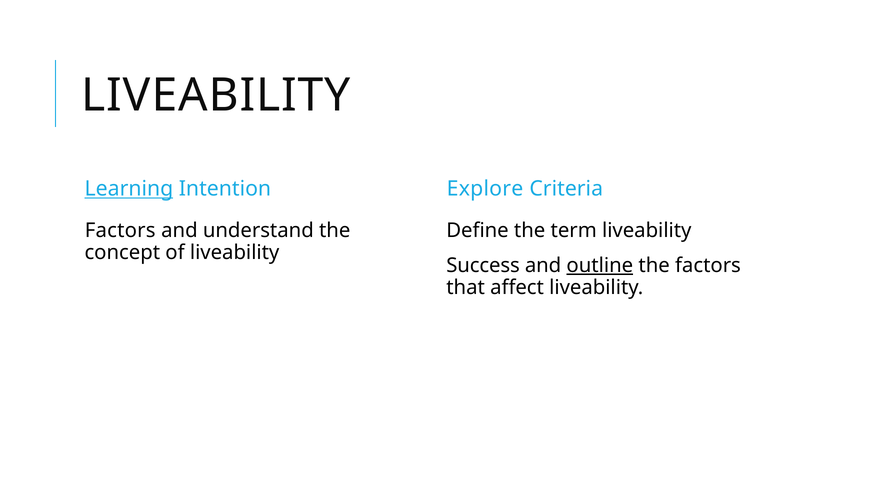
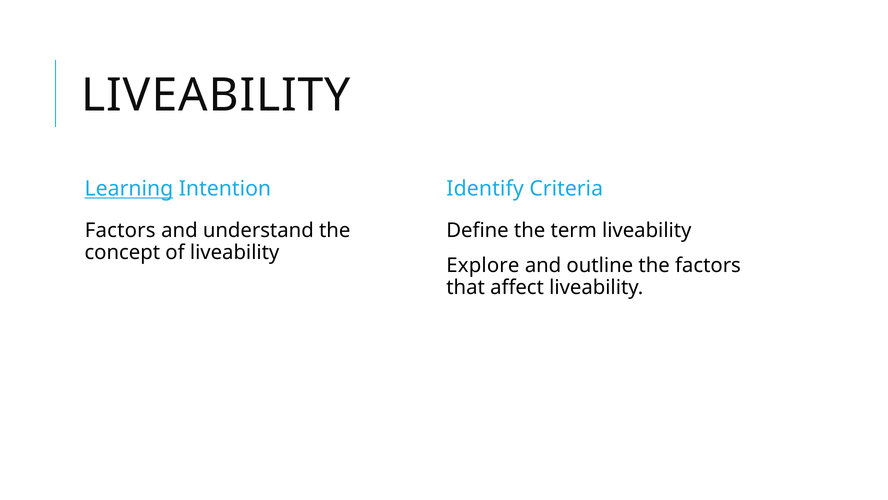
Explore: Explore -> Identify (485, 189)
Success: Success -> Explore (483, 265)
outline underline: present -> none (600, 265)
